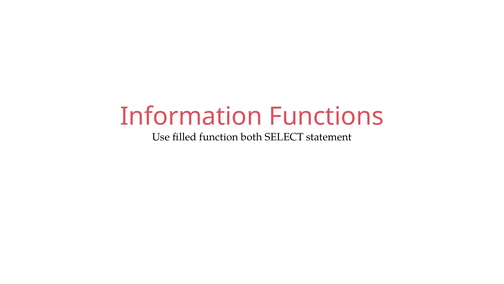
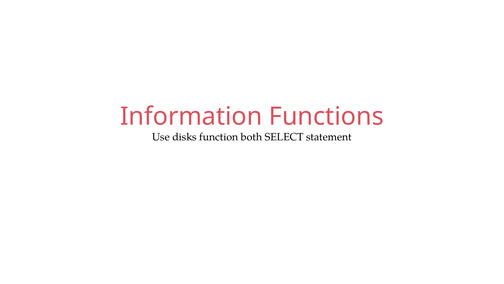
filled: filled -> disks (185, 137)
